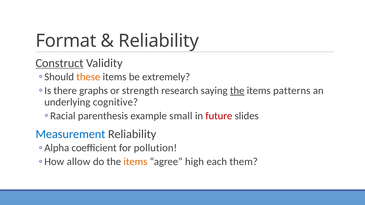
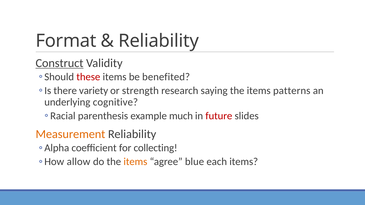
these colour: orange -> red (88, 77)
extremely: extremely -> benefited (166, 77)
graphs: graphs -> variety (94, 91)
the underline: present -> none (237, 91)
small: small -> much (181, 116)
Measurement colour: blue -> orange (70, 134)
pollution: pollution -> collecting (156, 148)
high: high -> blue (195, 162)
each them: them -> items (244, 162)
